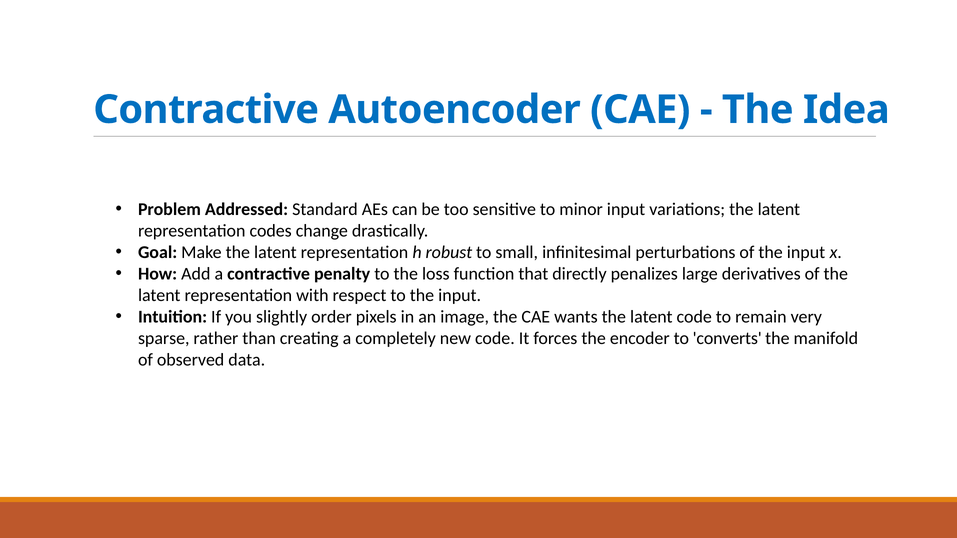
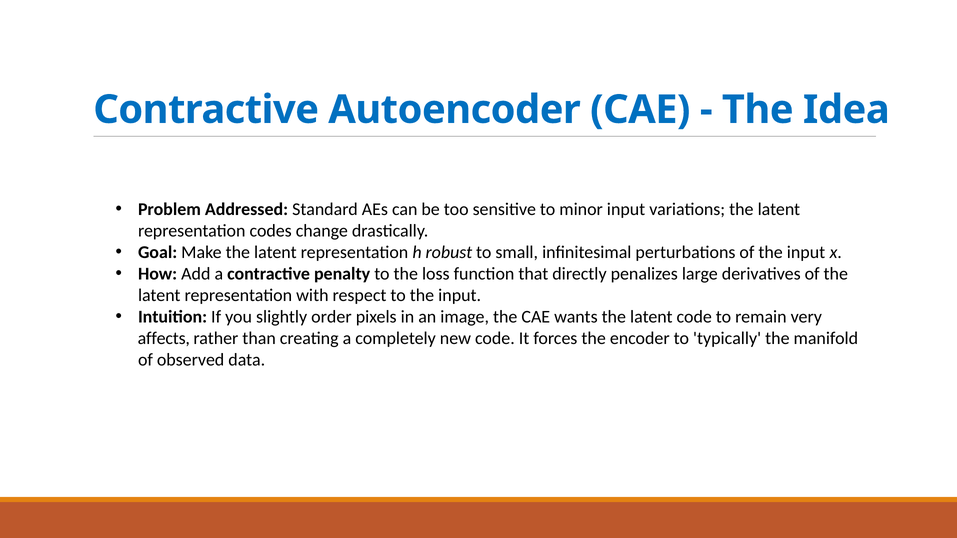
sparse: sparse -> affects (164, 339)
converts: converts -> typically (727, 339)
